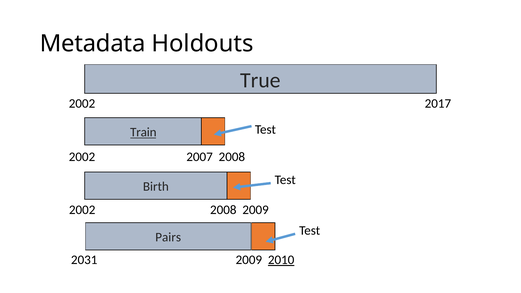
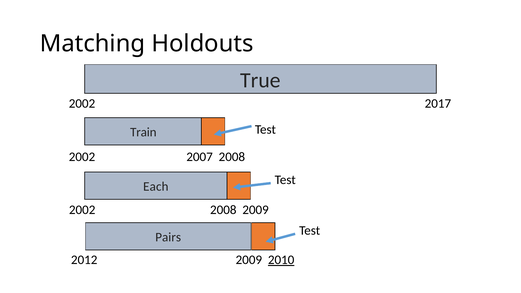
Metadata: Metadata -> Matching (92, 44)
Train underline: present -> none (143, 132)
Birth: Birth -> Each (156, 187)
2031: 2031 -> 2012 (84, 260)
